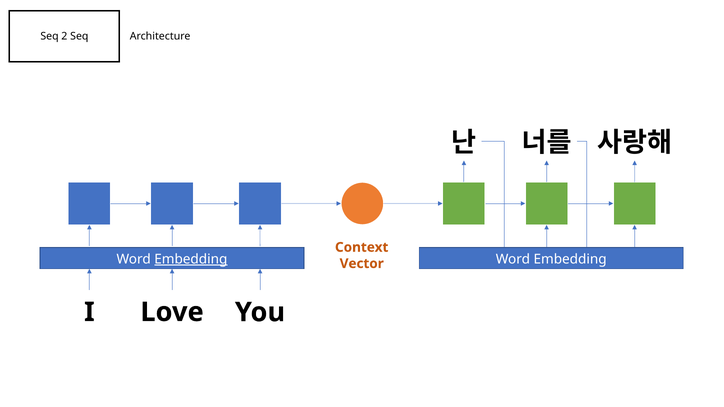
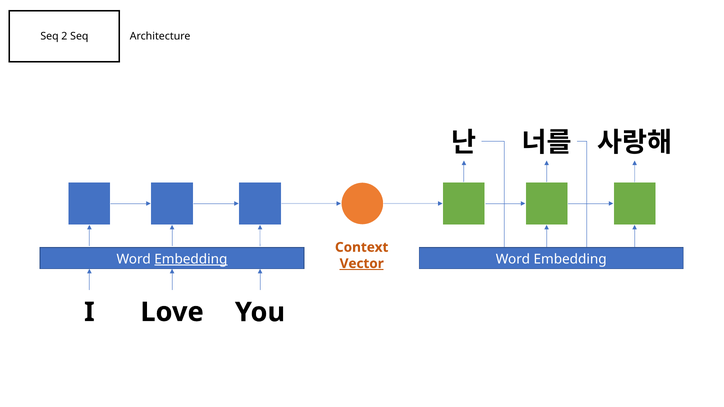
Vector underline: none -> present (362, 264)
